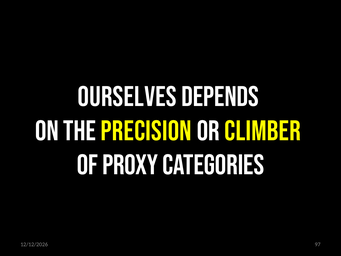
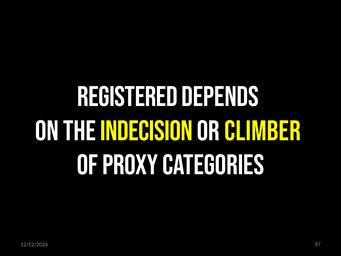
OURSELVES: OURSELVES -> REGISTERED (127, 97)
PRECISION: PRECISION -> INDECISION (146, 131)
